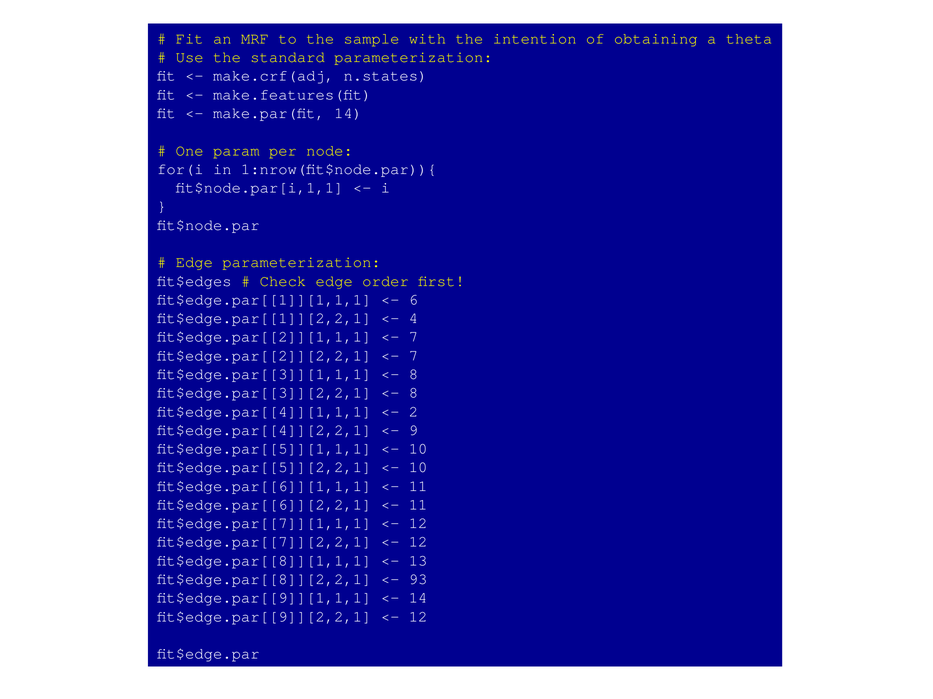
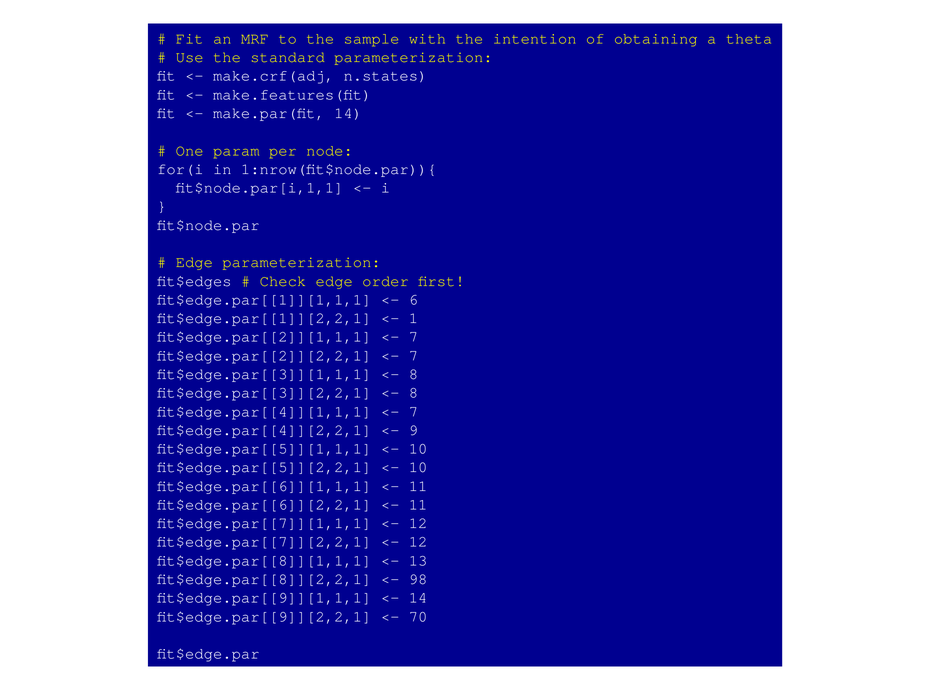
4: 4 -> 1 (413, 319)
2: 2 -> 7 (413, 412)
93: 93 -> 98 (418, 580)
12: 12 -> 70 (418, 617)
